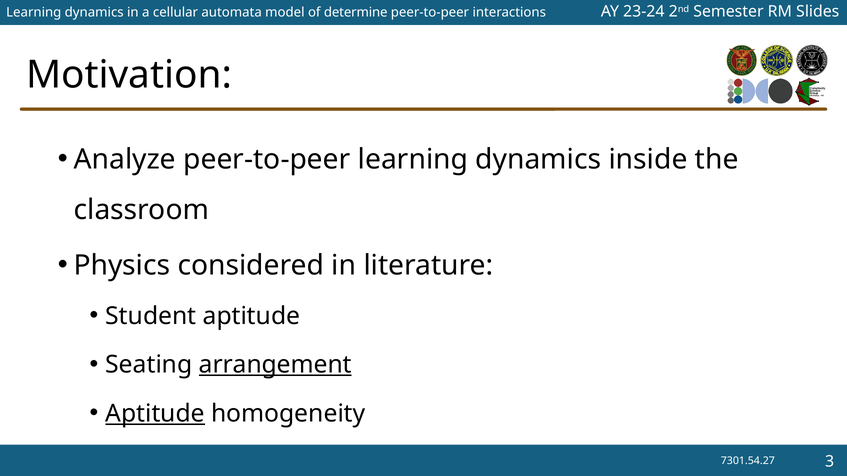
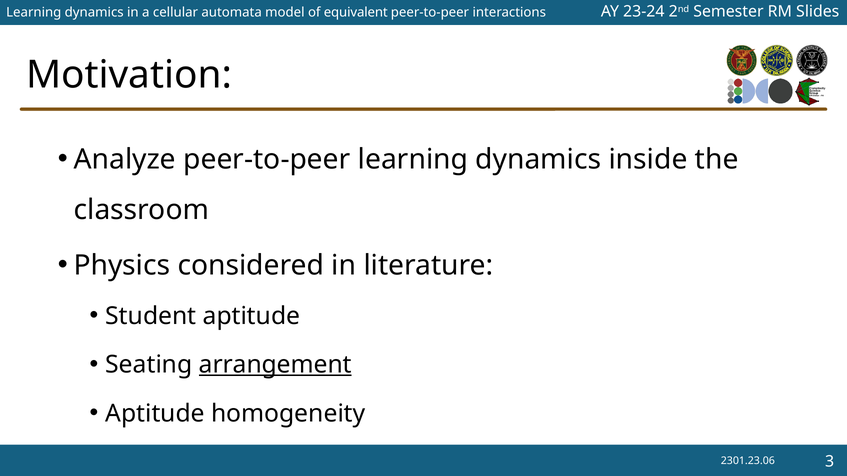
determine: determine -> equivalent (356, 12)
Aptitude underline: present -> none (155, 414)
7301.54.27: 7301.54.27 -> 2301.23.06 (748, 461)
